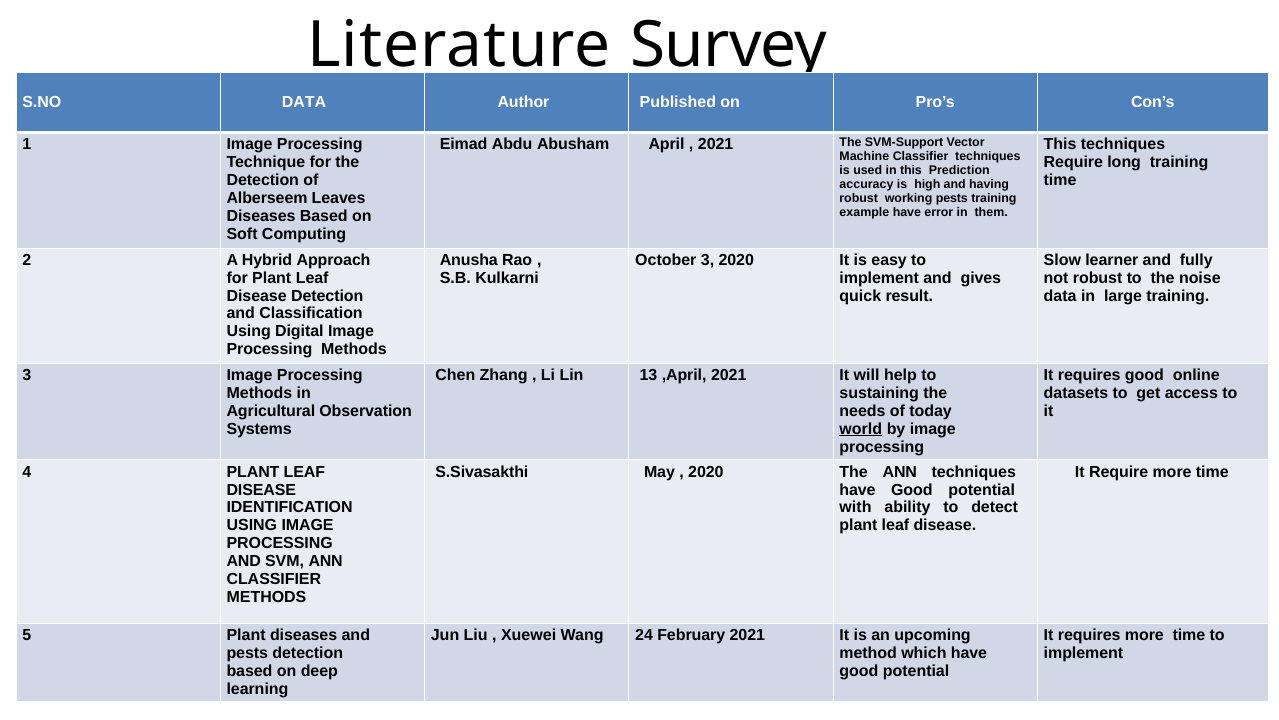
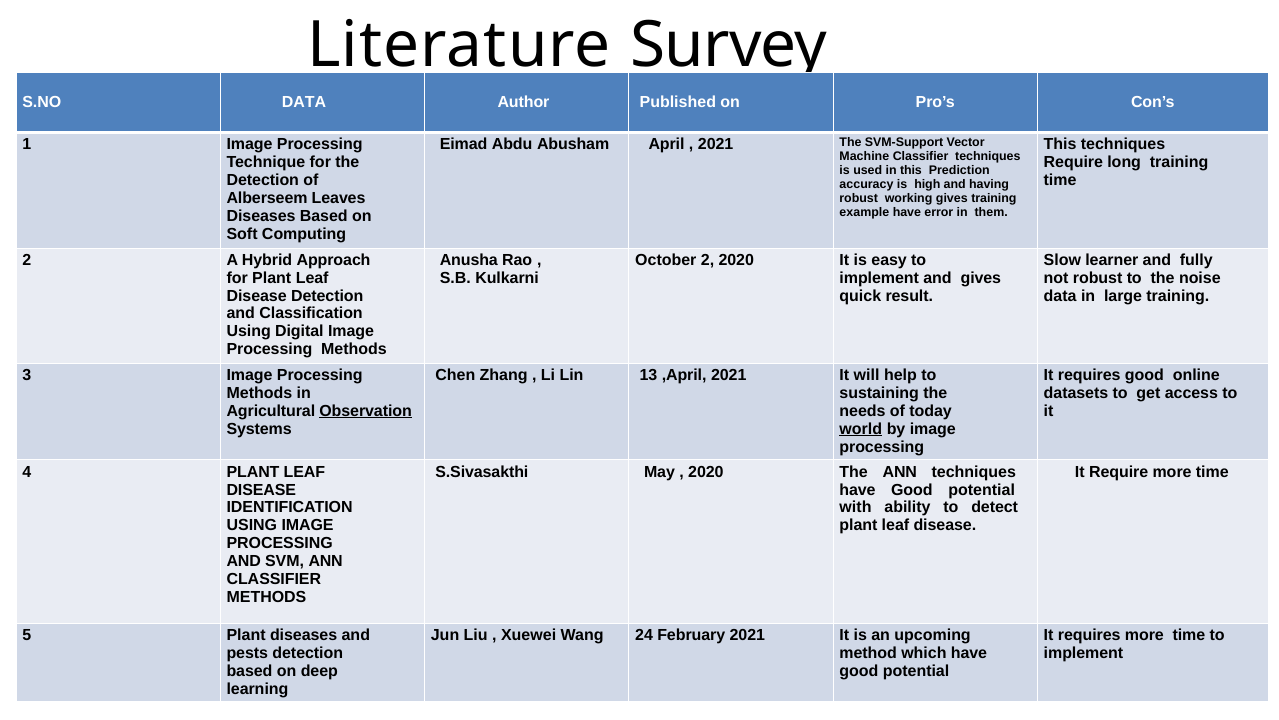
working pests: pests -> gives (952, 198)
October 3: 3 -> 2 (708, 260)
Observation underline: none -> present (366, 411)
